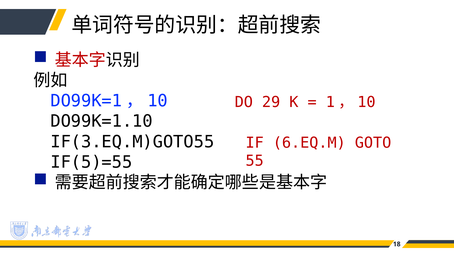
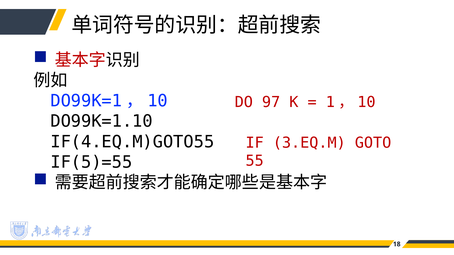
29: 29 -> 97 (271, 102)
IF(3.EQ.M)GOTO55: IF(3.EQ.M)GOTO55 -> IF(4.EQ.M)GOTO55 (132, 142)
6.EQ.M: 6.EQ.M -> 3.EQ.M (309, 143)
